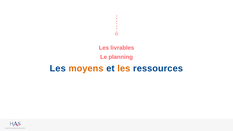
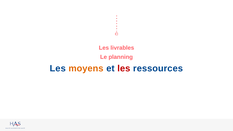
les colour: orange -> red (124, 68)
